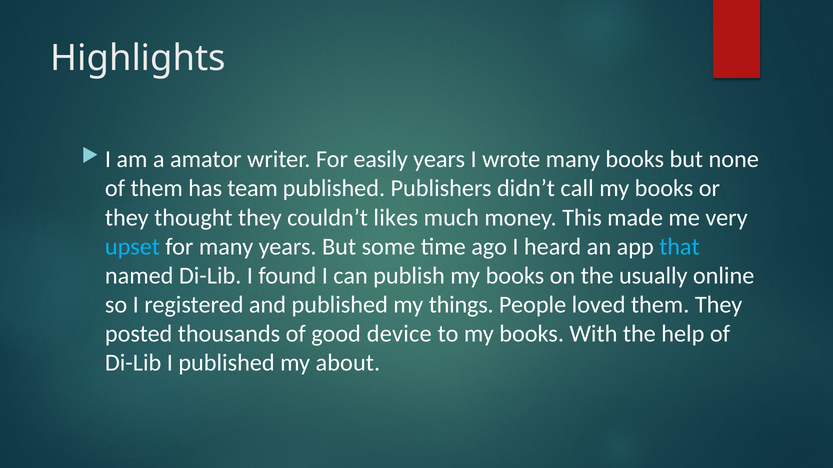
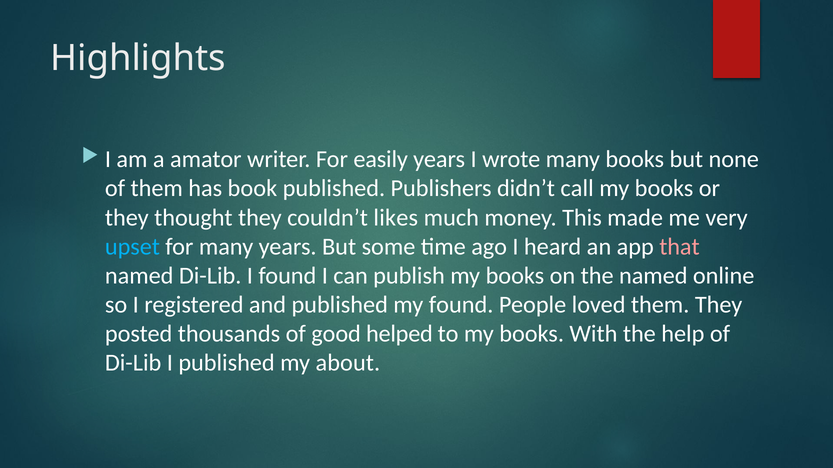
team: team -> book (252, 189)
that colour: light blue -> pink (679, 247)
the usually: usually -> named (653, 276)
my things: things -> found (461, 305)
device: device -> helped (399, 334)
